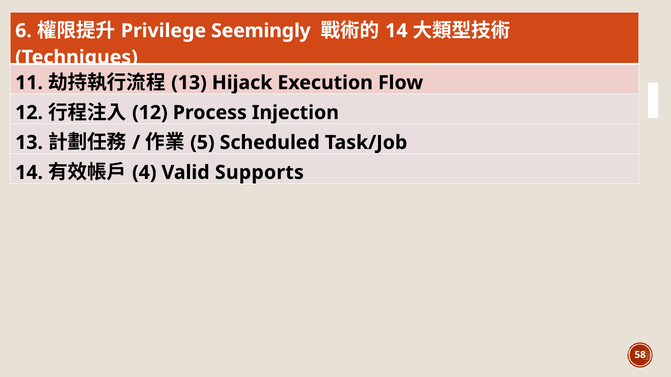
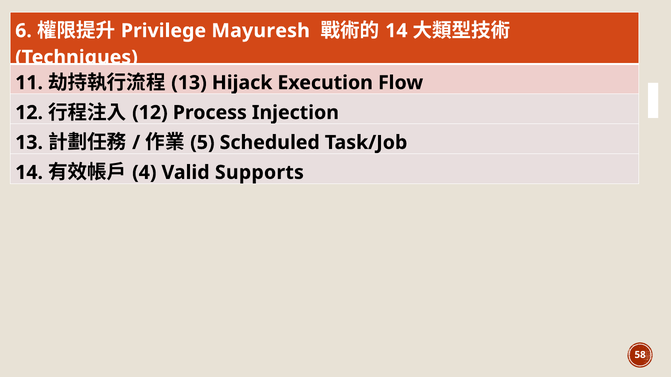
Seemingly: Seemingly -> Mayuresh (261, 31)
